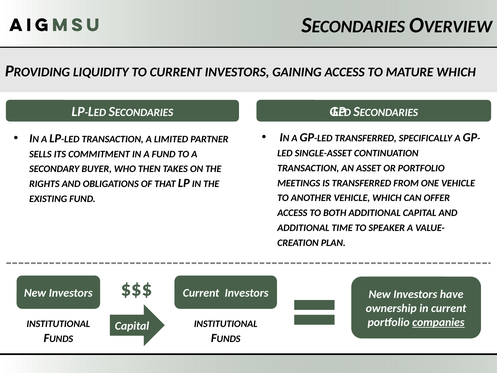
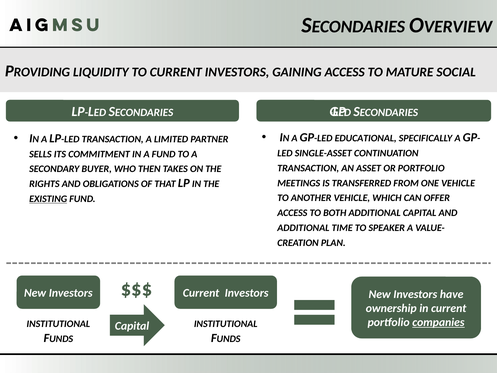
MATURE WHICH: WHICH -> SOCIAL (456, 72)
TRANSFERRED: TRANSFERRED -> EDUCATIONAL (366, 138)
EXISTING underline: none -> present (48, 199)
